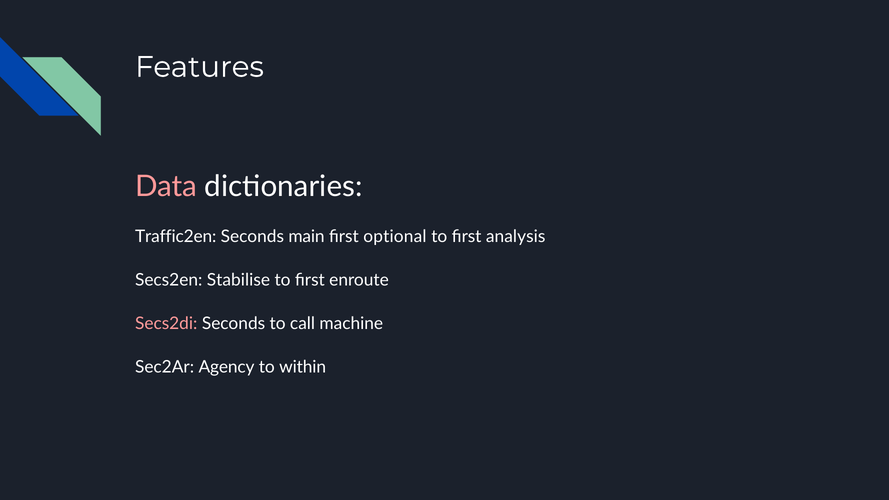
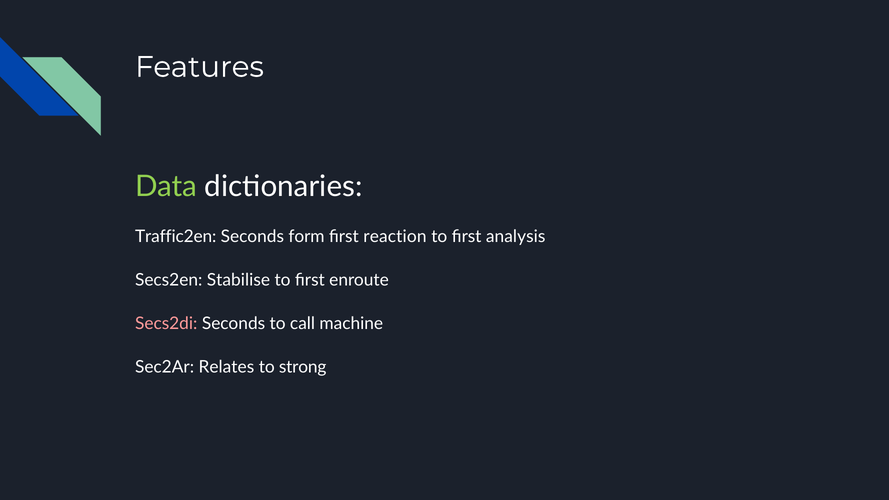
Data colour: pink -> light green (166, 186)
main: main -> form (306, 237)
optional: optional -> reaction (395, 237)
Agency: Agency -> Relates (226, 367)
within: within -> strong (303, 367)
